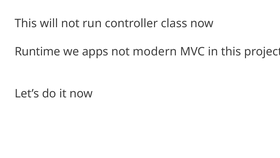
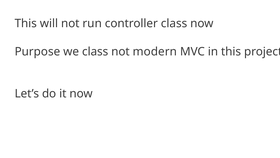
Runtime: Runtime -> Purpose (37, 51)
we apps: apps -> class (95, 51)
